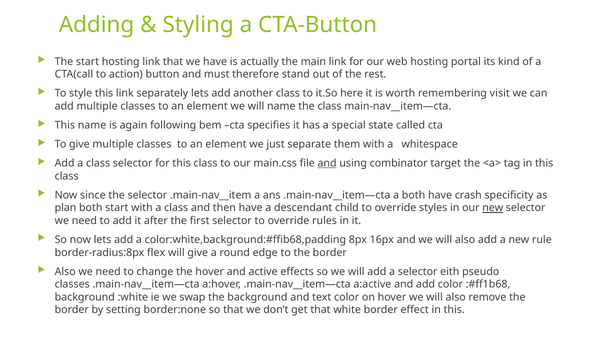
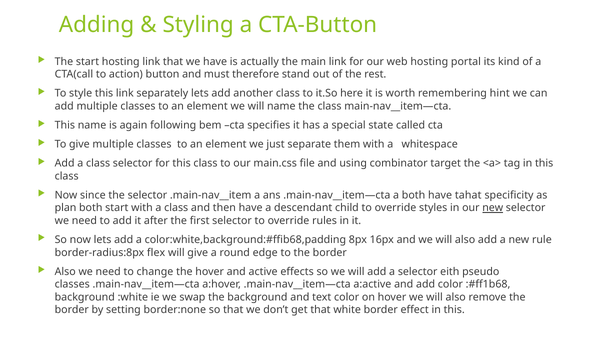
visit: visit -> hint (500, 93)
and underline: present -> none (327, 163)
crash: crash -> tahat (468, 195)
